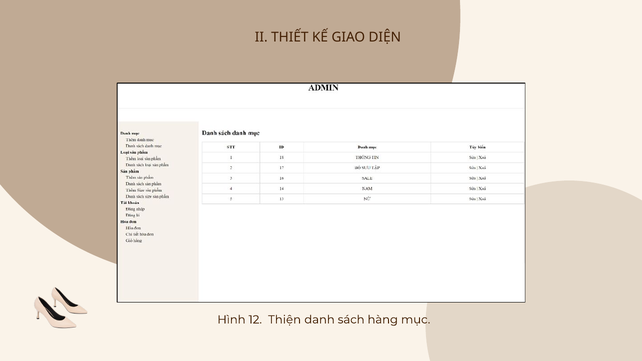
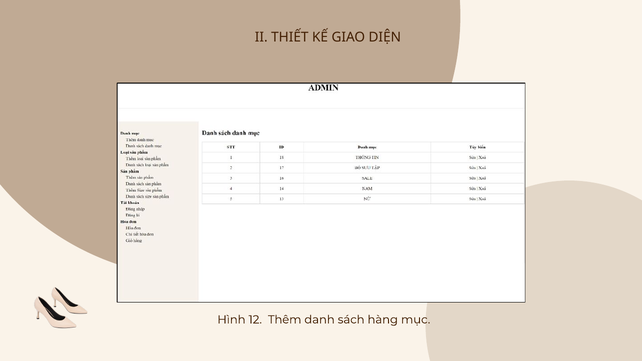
Thiện: Thiện -> Thêm (285, 320)
